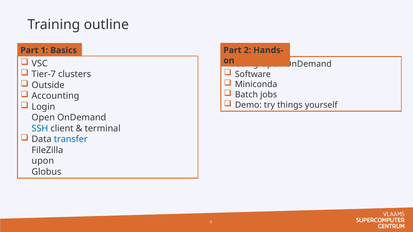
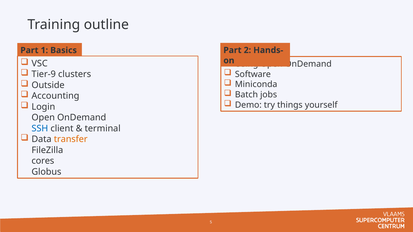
Tier-7: Tier-7 -> Tier-9 (44, 74)
transfer colour: blue -> orange (71, 140)
upon: upon -> cores (43, 161)
